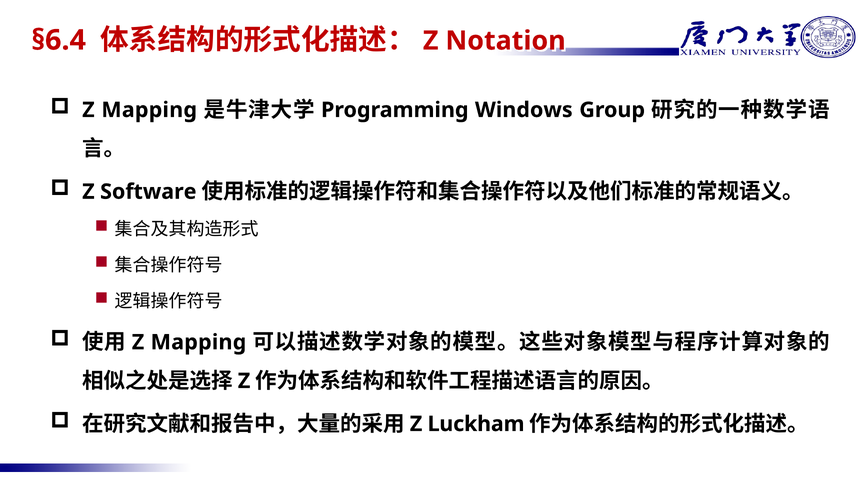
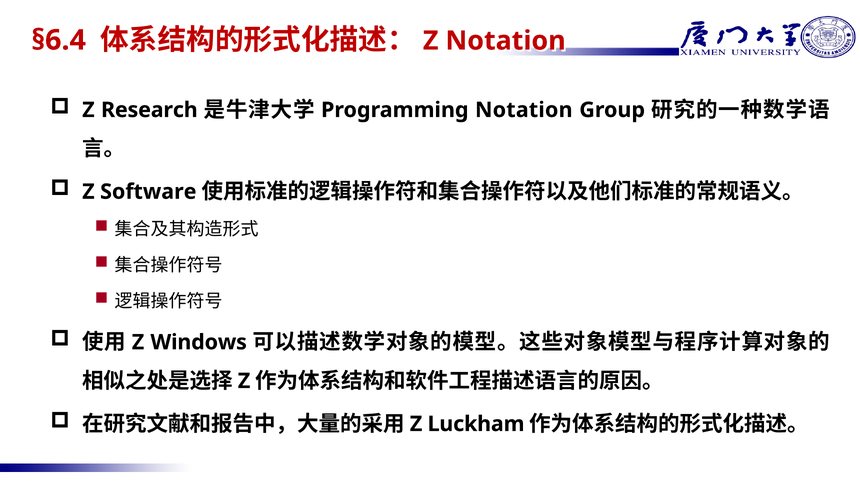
Mapping: Mapping -> Research (149, 110)
Windows: Windows -> Notation (524, 110)
Mapping: Mapping -> Windows (199, 342)
